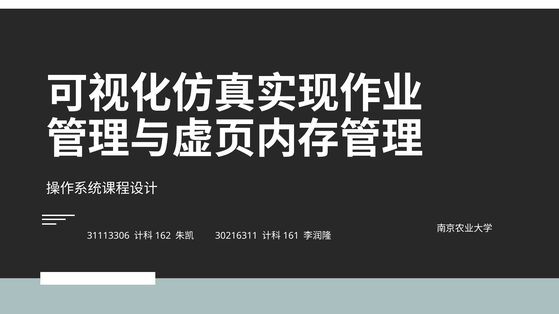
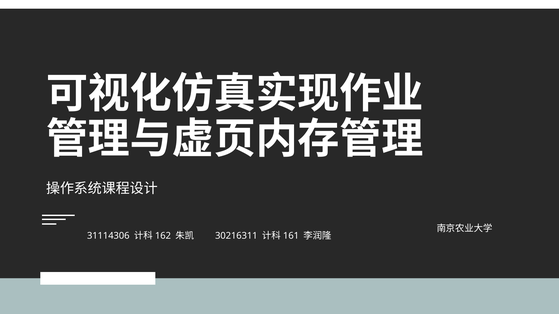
31113306: 31113306 -> 31114306 (108, 236)
